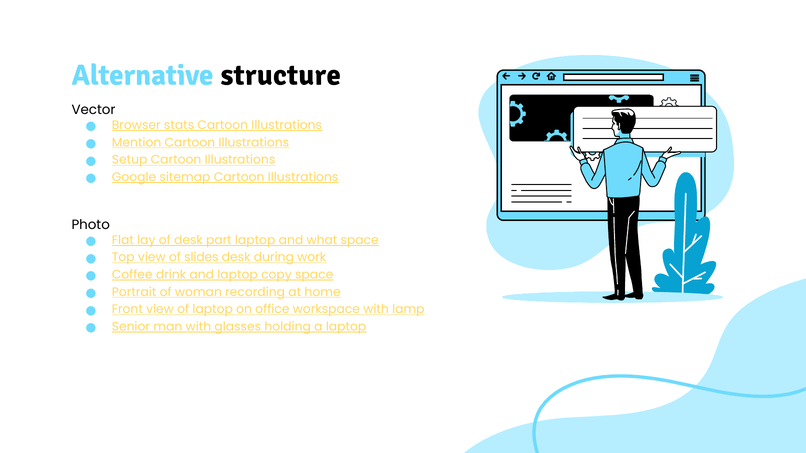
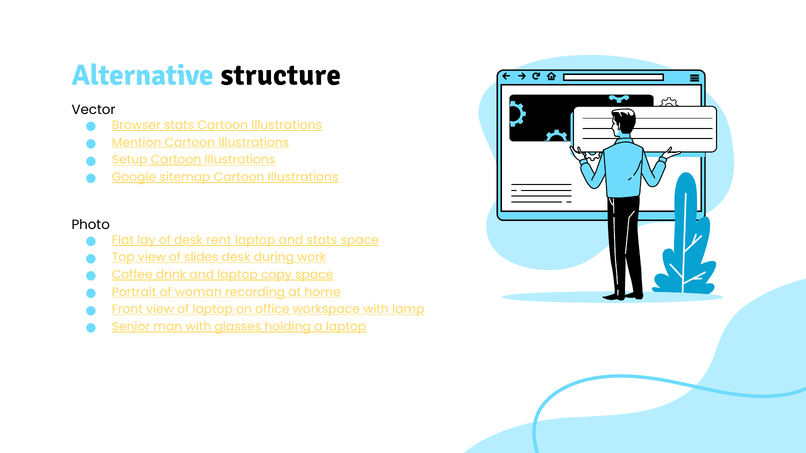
Cartoon underline: none -> present (176, 160)
part: part -> rent (219, 240)
and what: what -> stats (322, 240)
